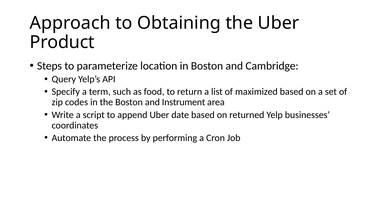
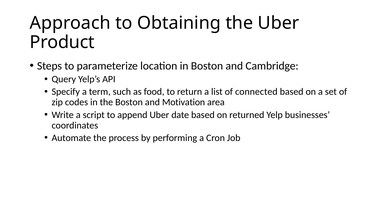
maximized: maximized -> connected (256, 92)
Instrument: Instrument -> Motivation (184, 102)
